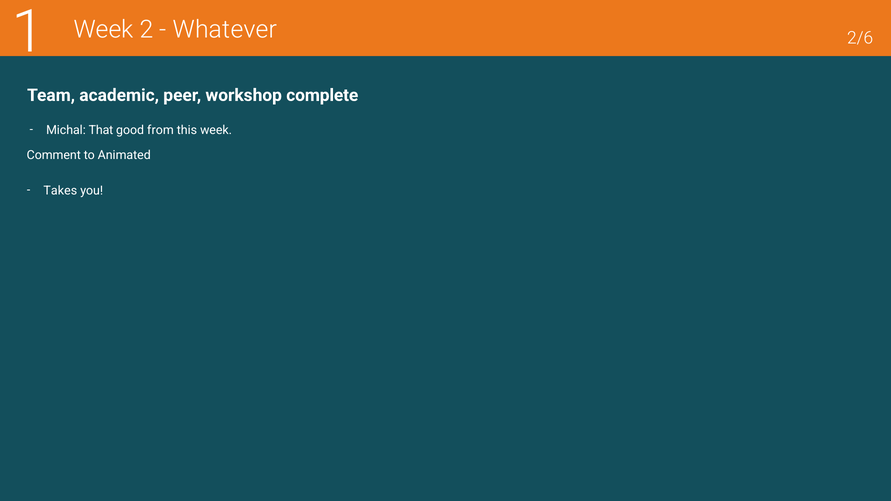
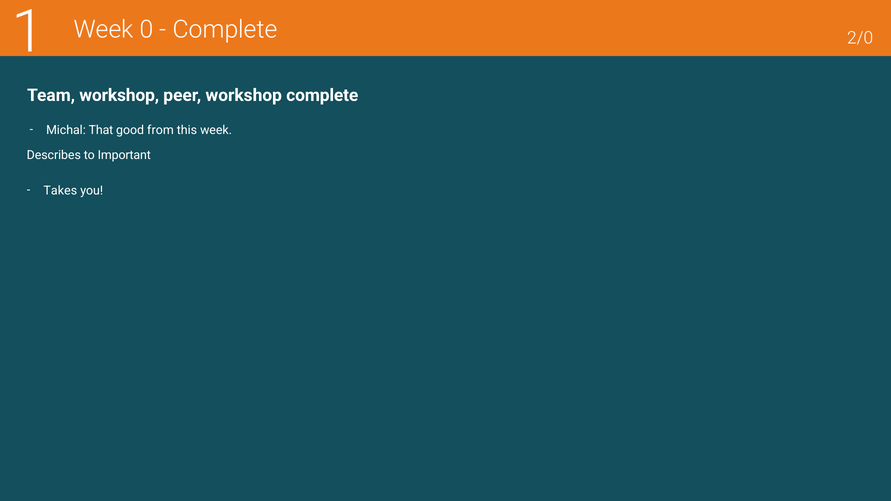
2: 2 -> 0 (146, 30)
Whatever: Whatever -> Complete (225, 30)
2/6: 2/6 -> 2/0 (860, 38)
Team academic: academic -> workshop (119, 95)
Comment: Comment -> Describes (54, 155)
Animated: Animated -> Important (124, 155)
